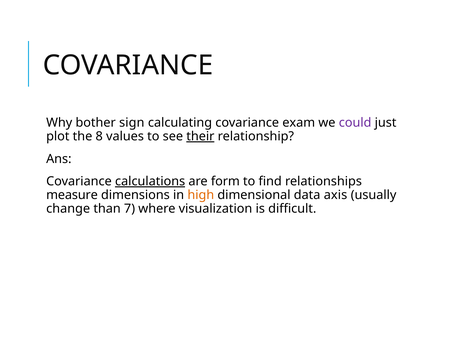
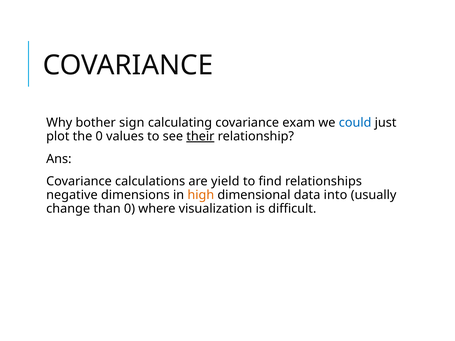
could colour: purple -> blue (355, 123)
the 8: 8 -> 0 (99, 136)
calculations underline: present -> none (150, 181)
form: form -> yield (225, 181)
measure: measure -> negative (72, 195)
axis: axis -> into (336, 195)
than 7: 7 -> 0 (130, 209)
